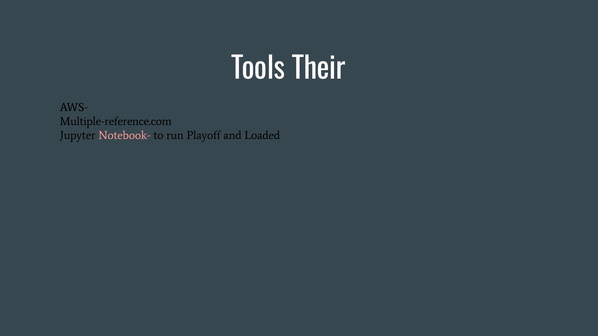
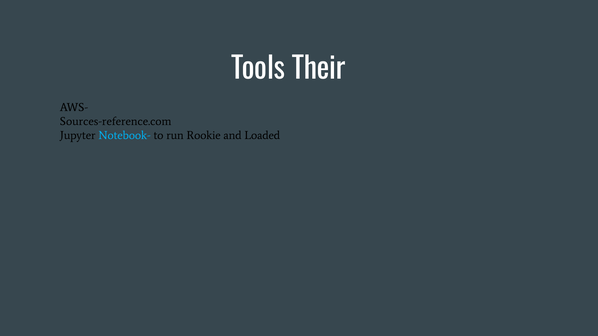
Multiple-reference.com: Multiple-reference.com -> Sources-reference.com (116, 121)
Notebook- colour: pink -> light blue (125, 135)
Playoff: Playoff -> Rookie (204, 135)
